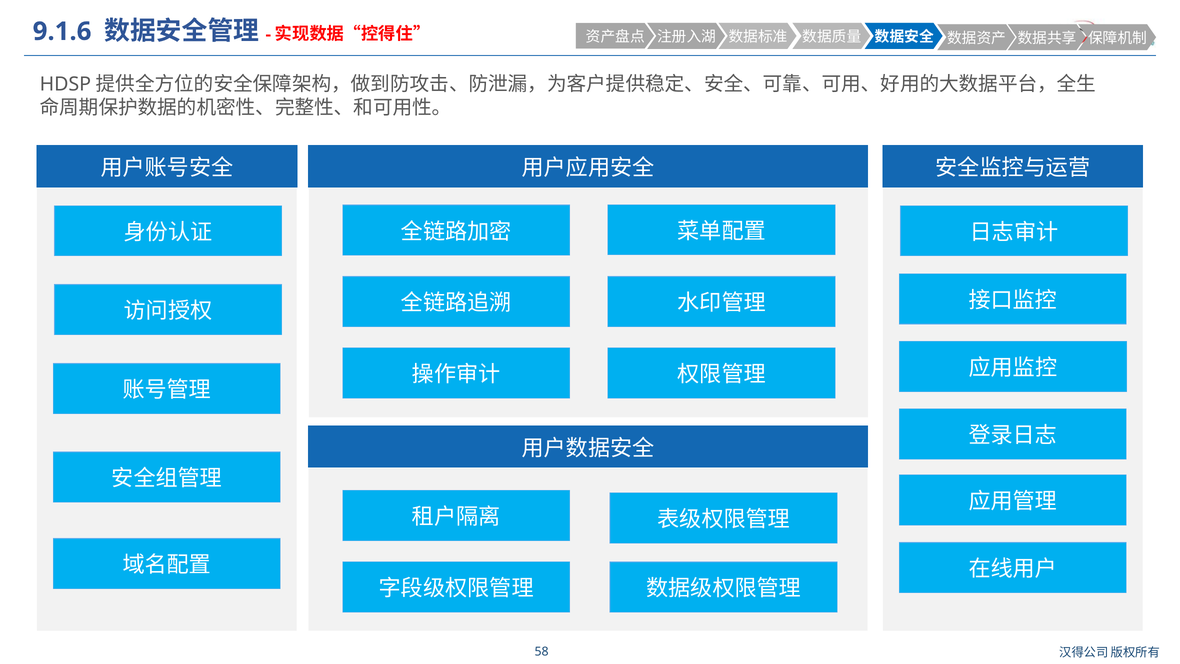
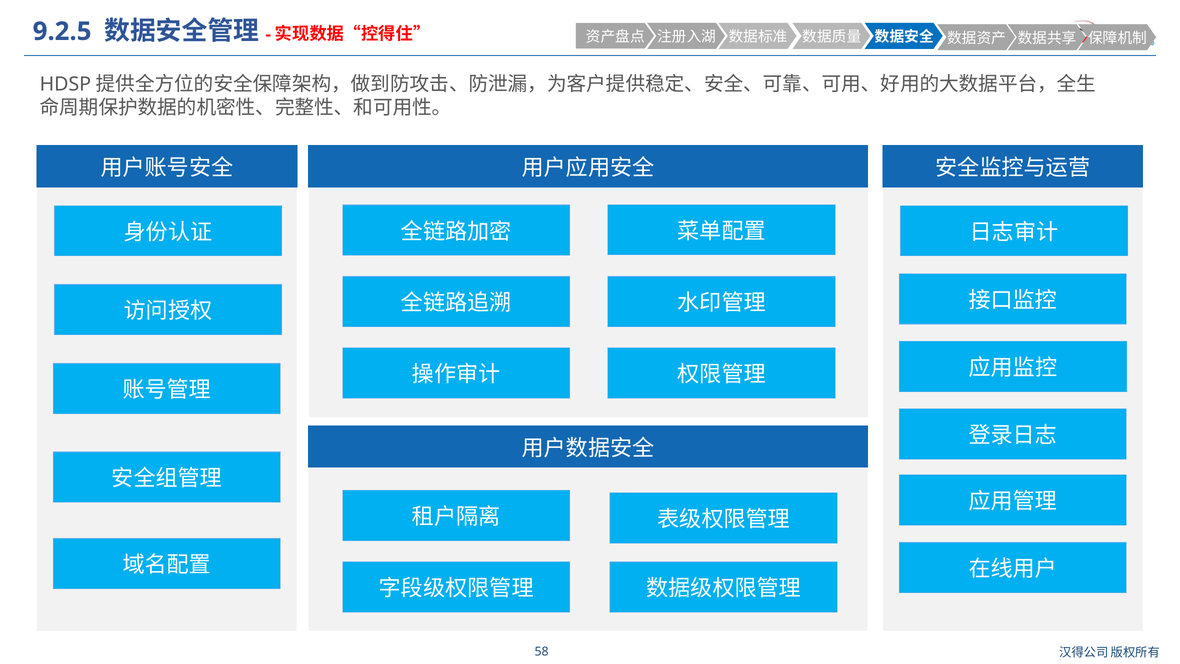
9.1.6: 9.1.6 -> 9.2.5 (62, 31)
